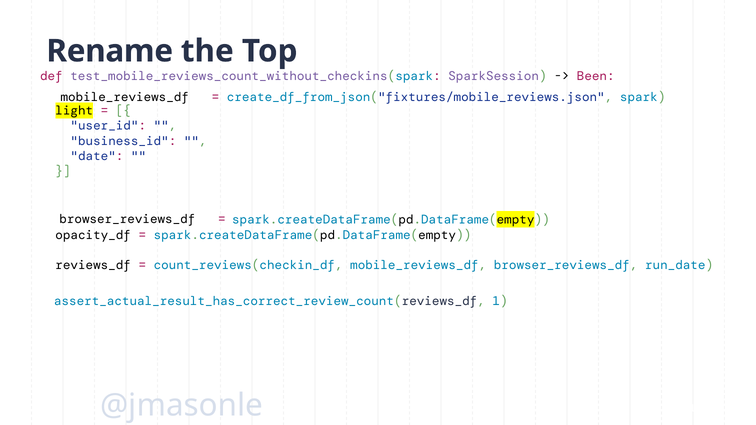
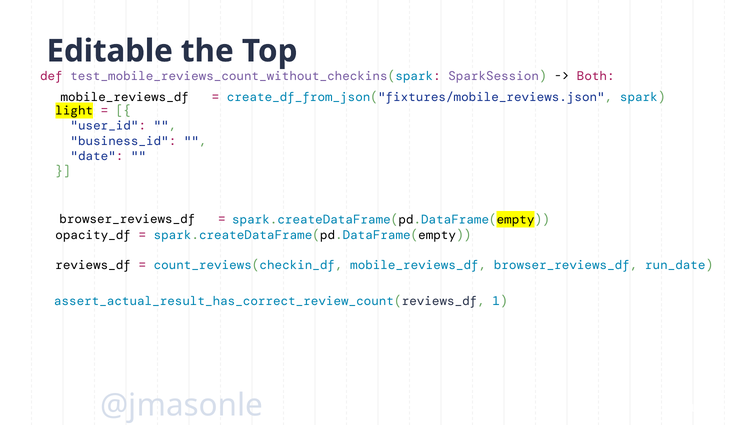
Rename: Rename -> Editable (110, 51)
Been: Been -> Both (596, 76)
